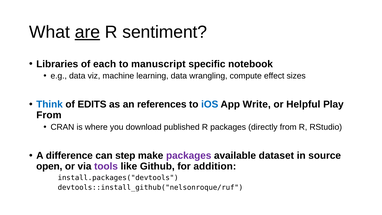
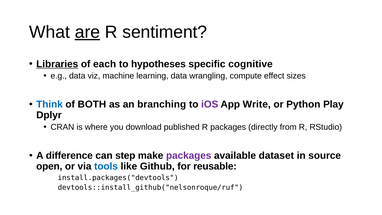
Libraries underline: none -> present (57, 64)
manuscript: manuscript -> hypotheses (158, 64)
notebook: notebook -> cognitive (250, 64)
EDITS: EDITS -> BOTH (92, 104)
references: references -> branching (162, 104)
iOS colour: blue -> purple (210, 104)
Helpful: Helpful -> Python (303, 104)
From: From -> Dplyr (49, 115)
tools colour: purple -> blue (106, 166)
addition: addition -> reusable (215, 166)
